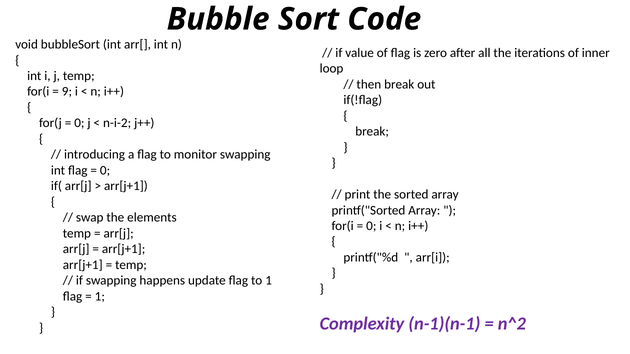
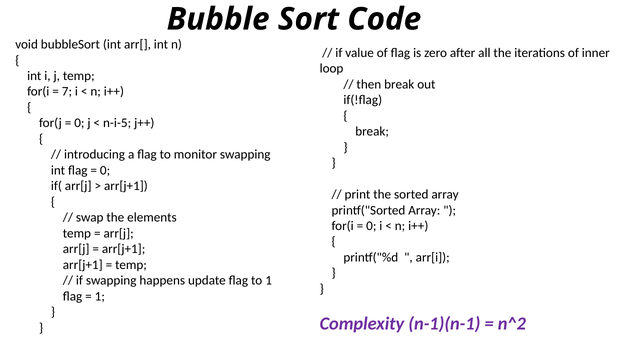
9: 9 -> 7 (67, 92)
n-i-2: n-i-2 -> n-i-5 (117, 123)
